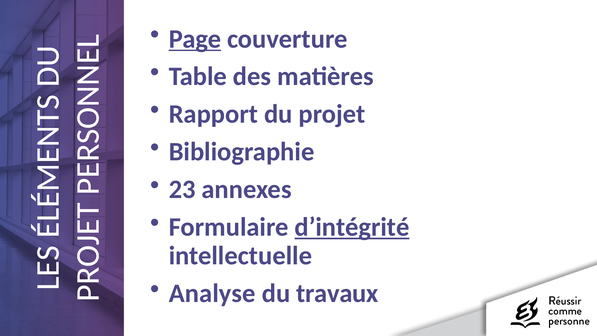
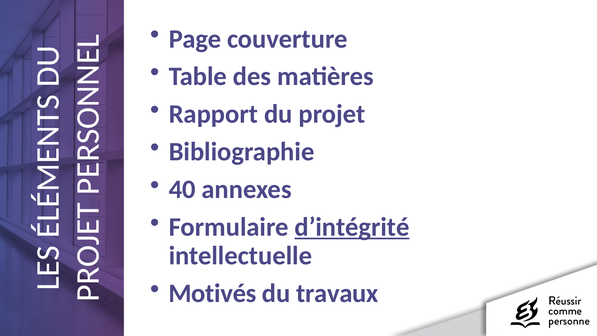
Page underline: present -> none (195, 39)
23: 23 -> 40 (182, 189)
Analyse: Analyse -> Motivés (212, 293)
